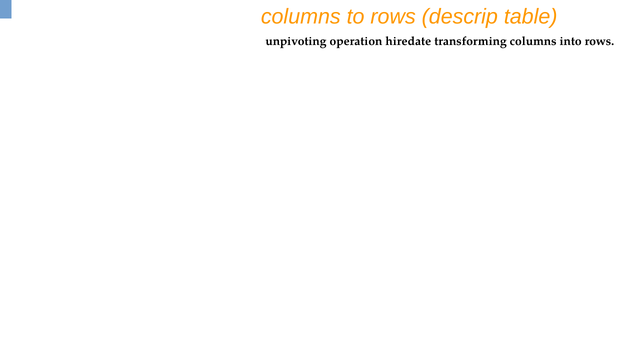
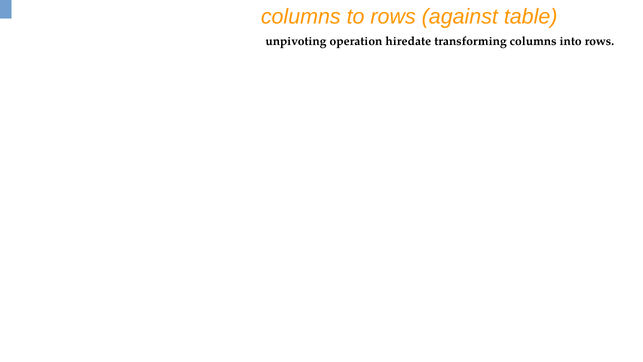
descrip: descrip -> against (460, 17)
